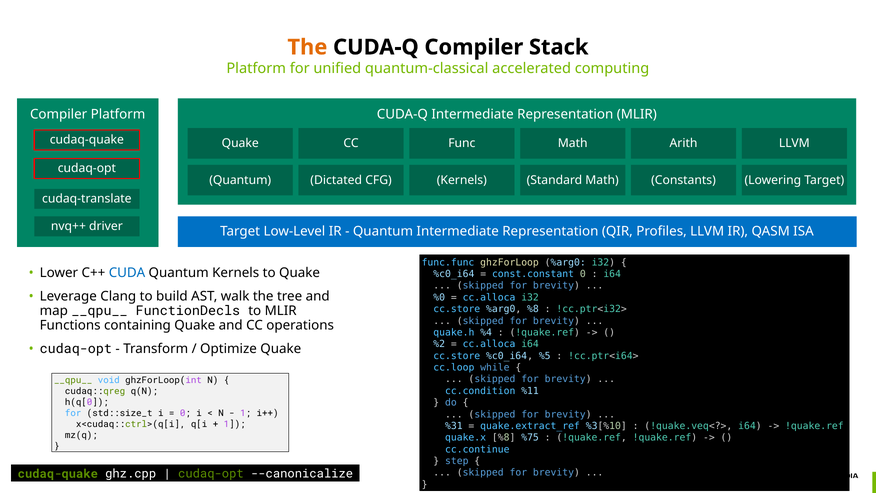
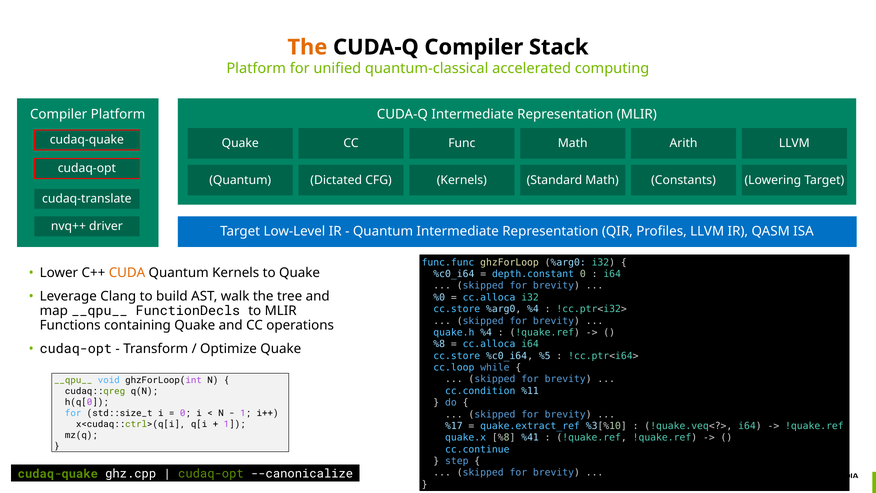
CUDA colour: blue -> orange (127, 272)
const.constant: const.constant -> depth.constant (533, 274)
%arg0 %8: %8 -> %4 (533, 309)
%2: %2 -> %8 (439, 344)
%31: %31 -> %17 (454, 426)
%75: %75 -> %41 (530, 437)
